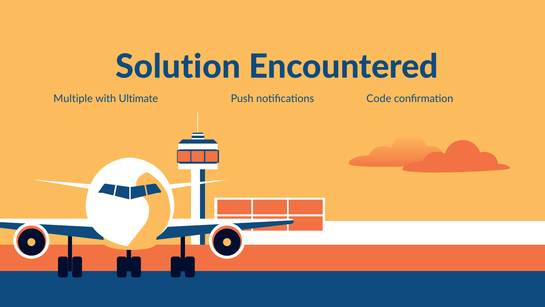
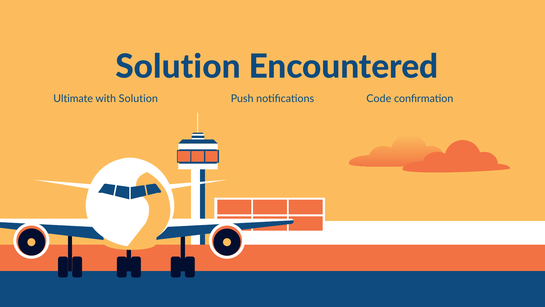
Multiple: Multiple -> Ultimate (73, 98)
with Ultimate: Ultimate -> Solution (138, 98)
